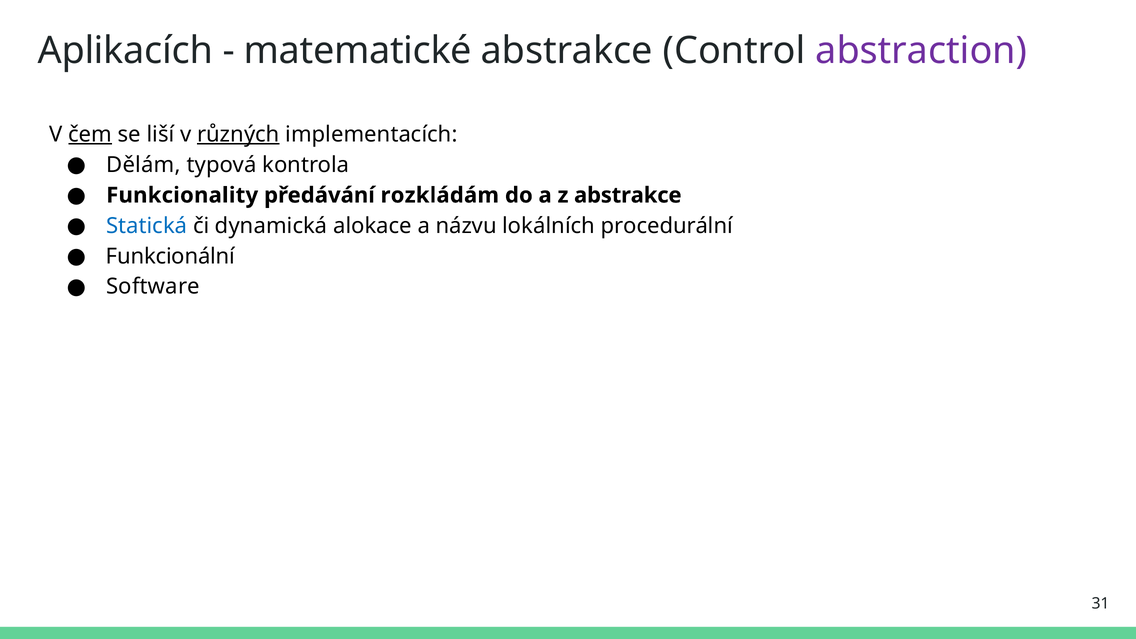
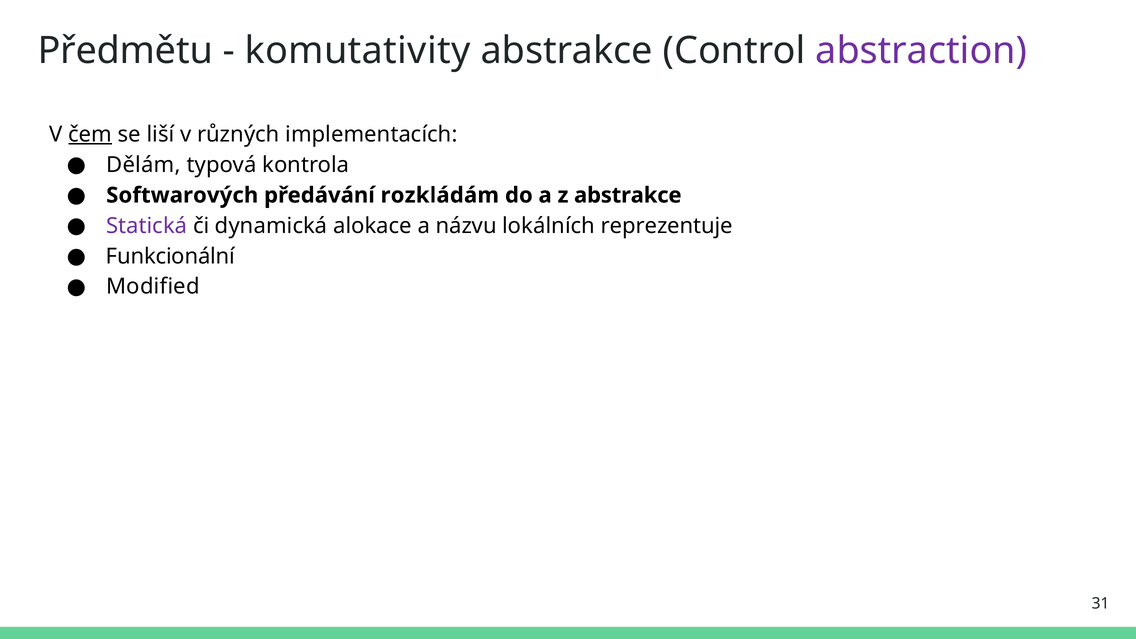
Aplikacích: Aplikacích -> Předmětu (125, 51)
matematické: matematické -> komutativity (358, 51)
různých underline: present -> none (238, 134)
Funkcionality: Funkcionality -> Softwarových (182, 195)
Statická colour: blue -> purple (147, 226)
procedurální: procedurální -> reprezentuje (667, 226)
Software: Software -> Modified (153, 287)
